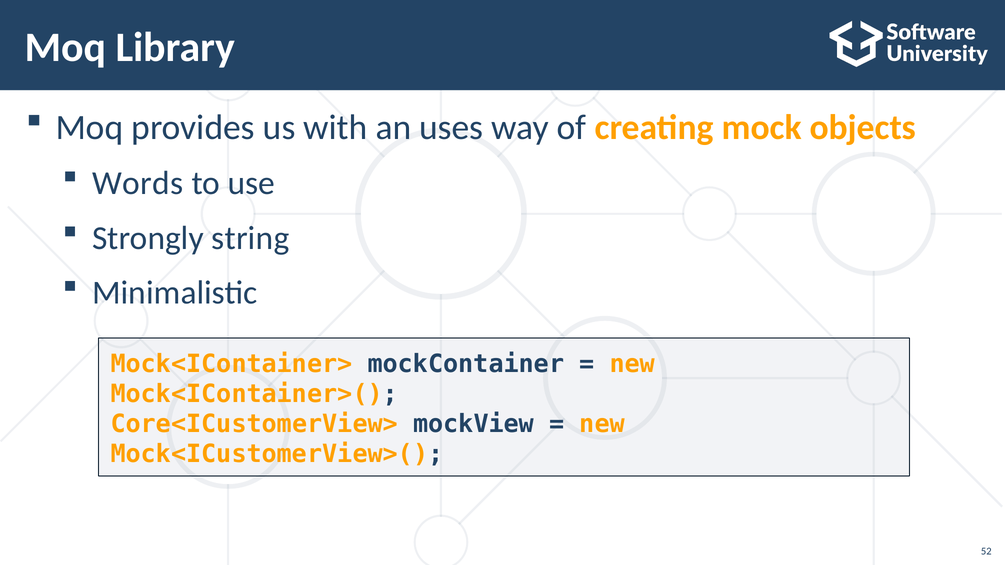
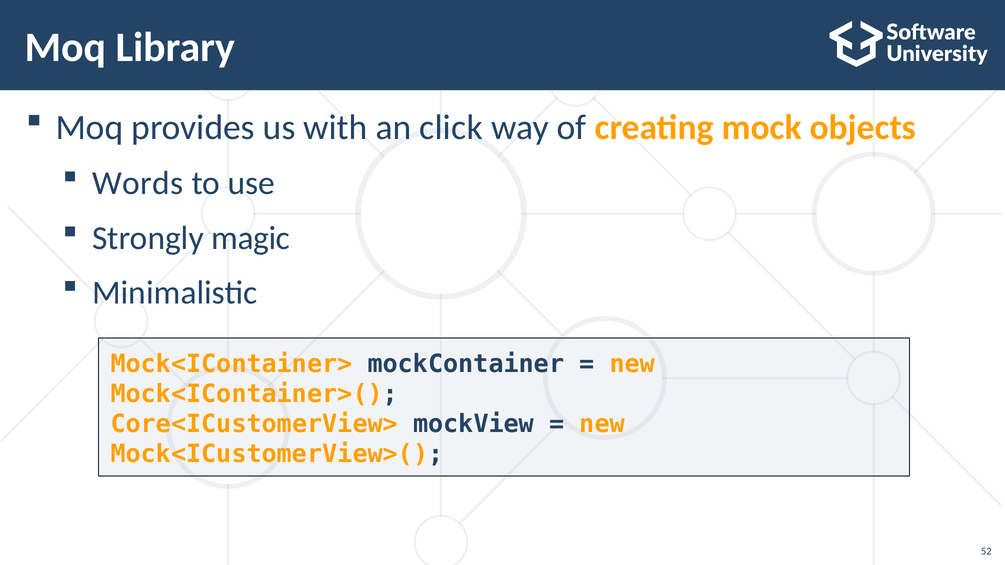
uses: uses -> click (451, 128)
string: string -> magic (251, 238)
